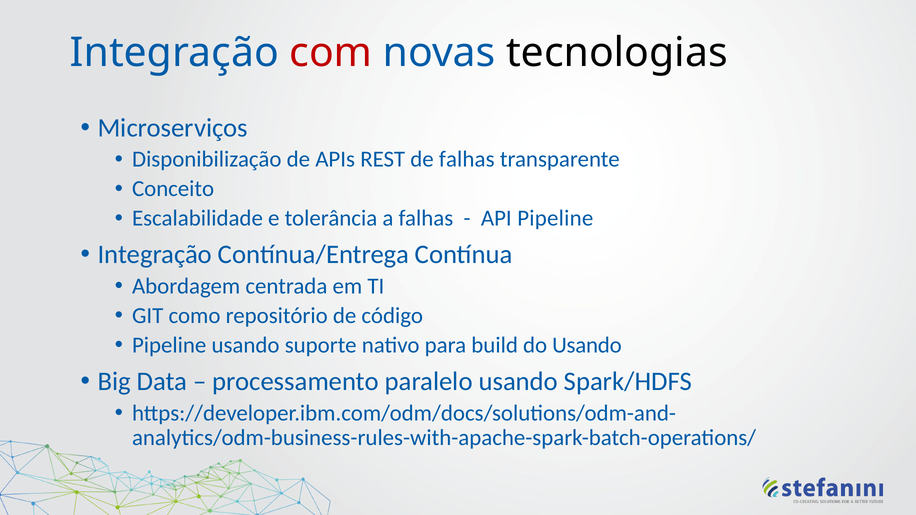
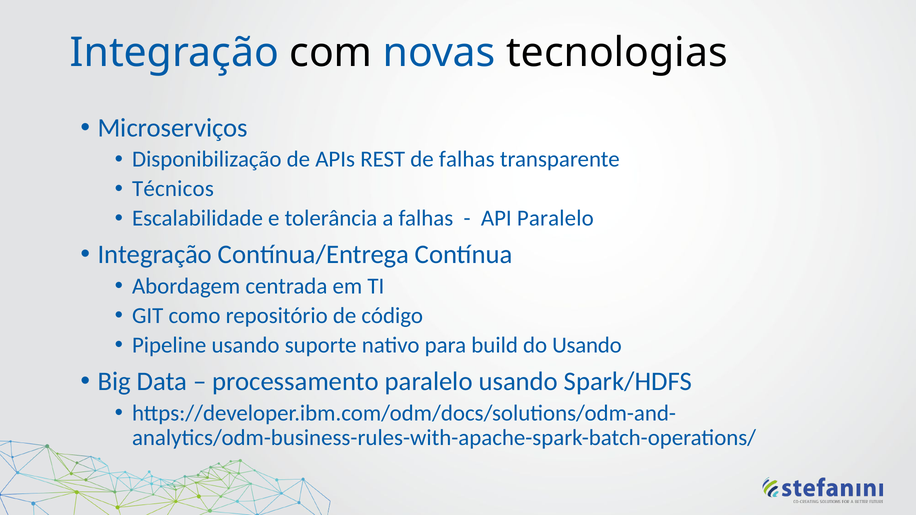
com colour: red -> black (331, 53)
Conceito: Conceito -> Técnicos (173, 189)
API Pipeline: Pipeline -> Paralelo (555, 218)
